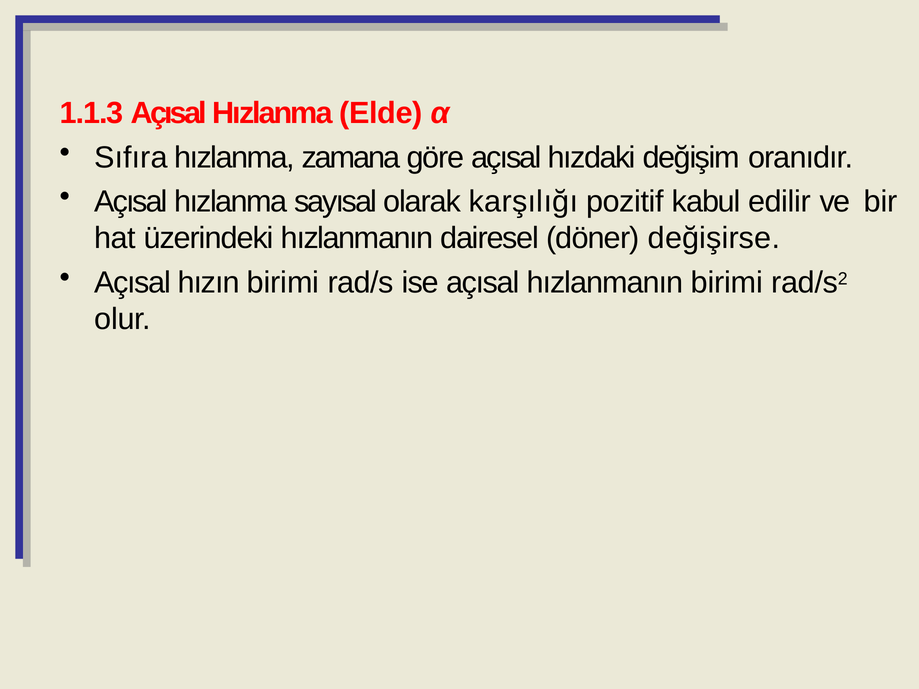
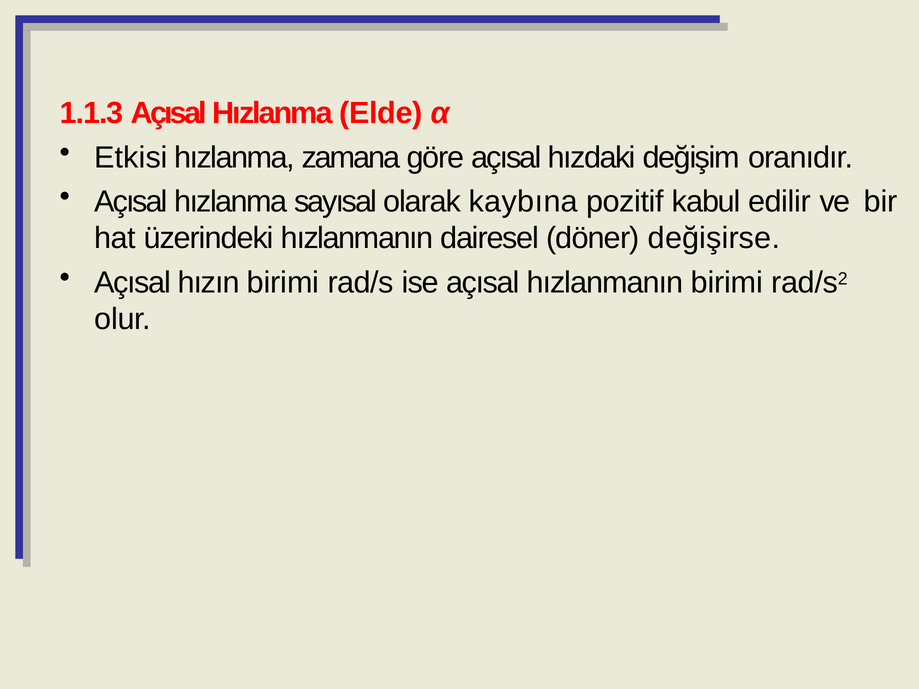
Sıfıra: Sıfıra -> Etkisi (131, 157)
karşılığı: karşılığı -> kaybına (523, 202)
